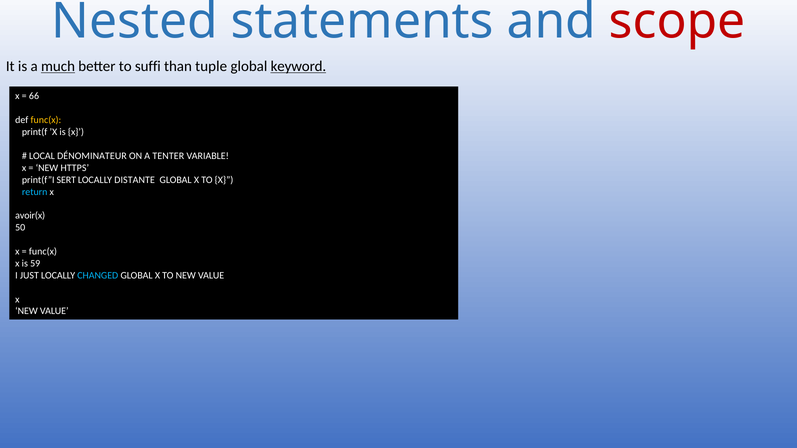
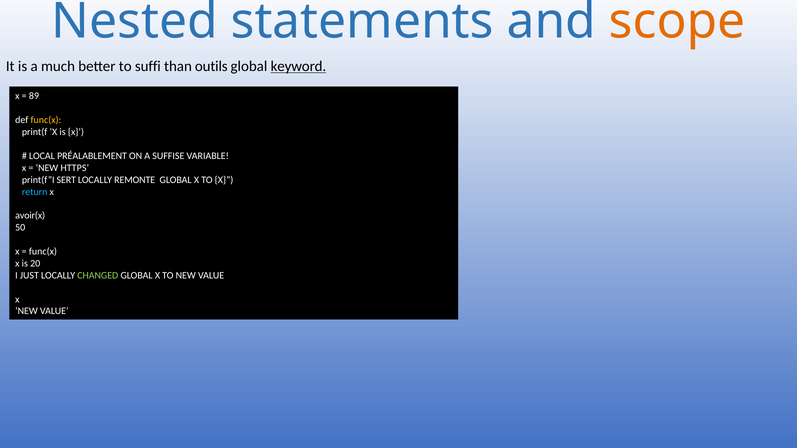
scope colour: red -> orange (677, 22)
much underline: present -> none (58, 66)
tuple: tuple -> outils (211, 66)
66: 66 -> 89 (34, 96)
DÉNOMINATEUR: DÉNOMINATEUR -> PRÉALABLEMENT (92, 156)
TENTER: TENTER -> SUFFISE (168, 156)
DISTANTE: DISTANTE -> REMONTE (135, 180)
59: 59 -> 20 (35, 264)
CHANGED colour: light blue -> light green (98, 276)
